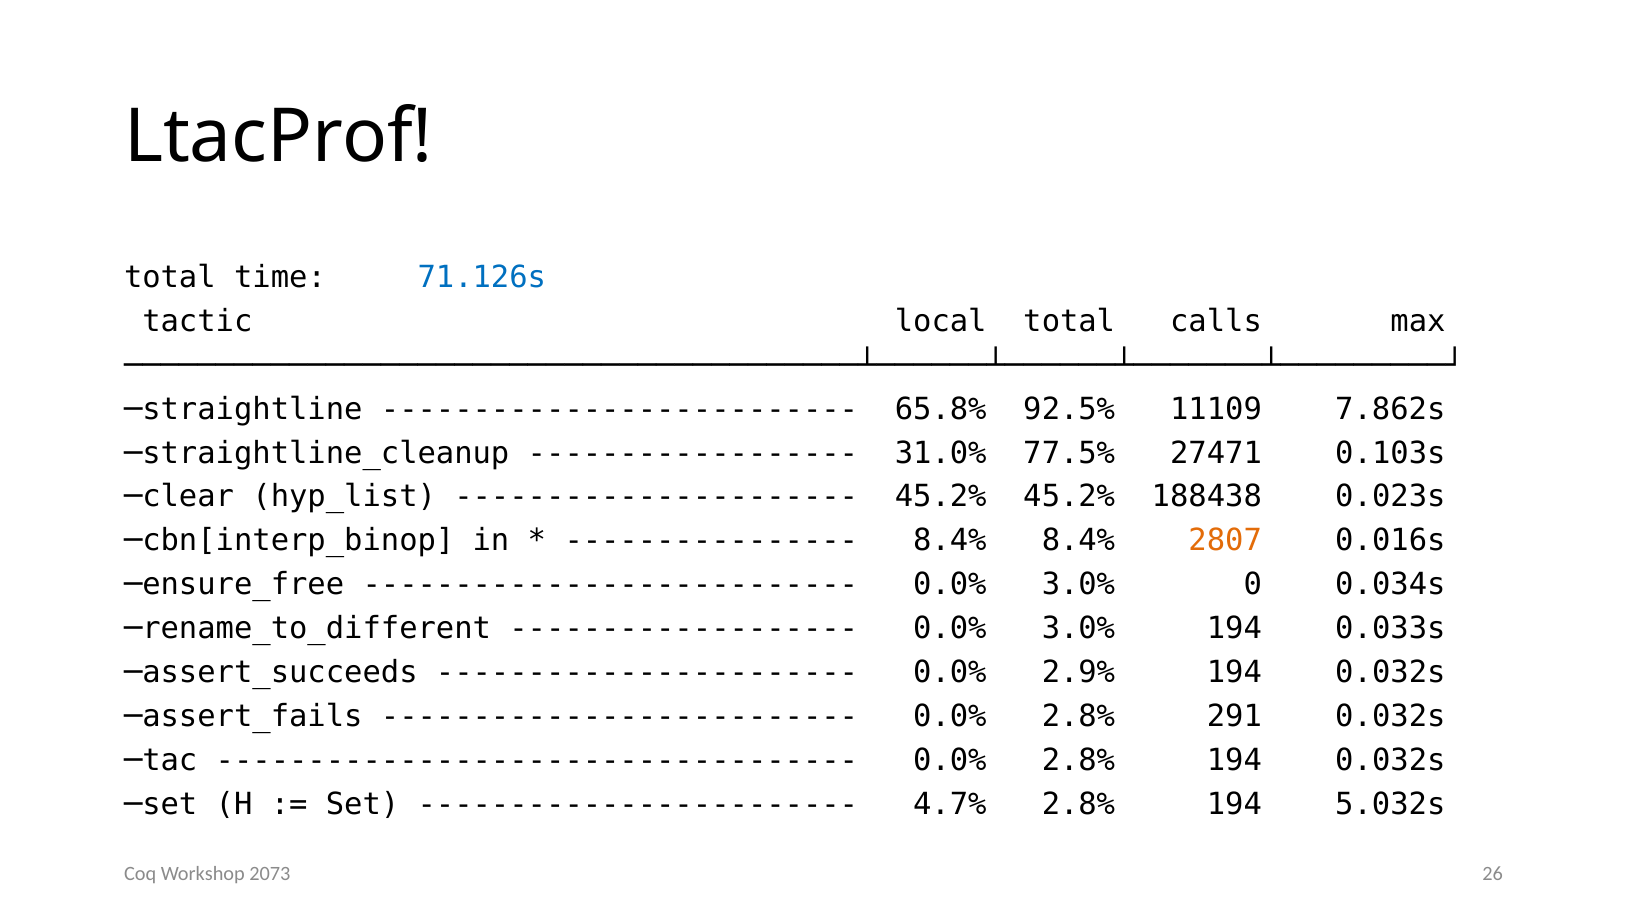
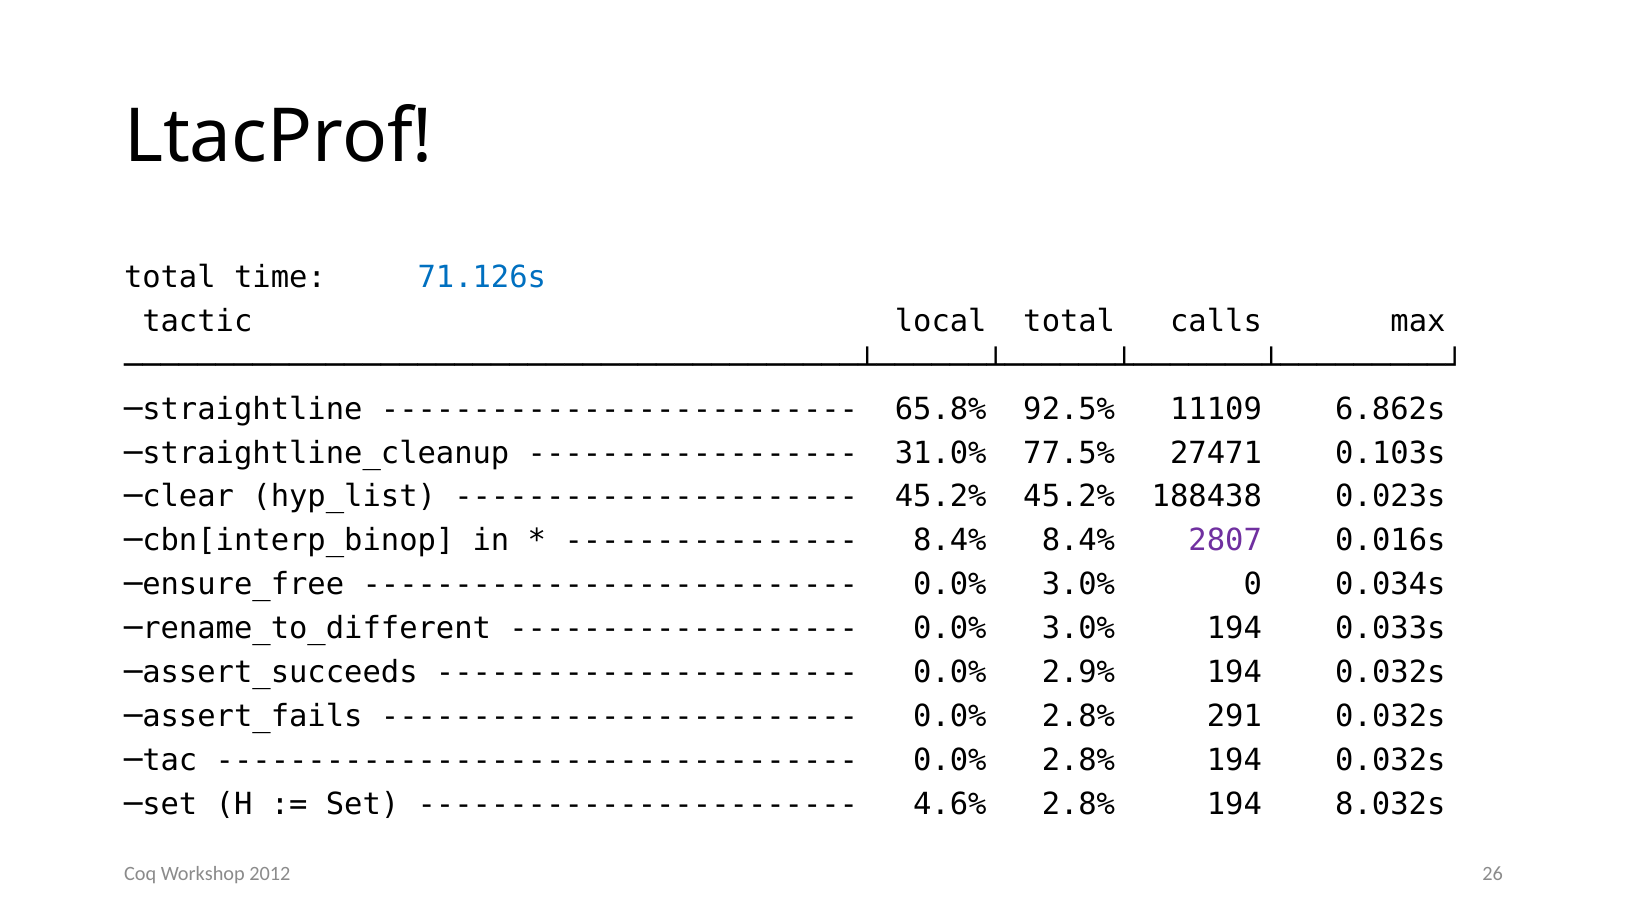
7.862s: 7.862s -> 6.862s (1390, 409)
2807 colour: orange -> purple (1225, 541)
4.7%: 4.7% -> 4.6% (950, 804)
5.032s: 5.032s -> 8.032s (1390, 804)
2073: 2073 -> 2012 (270, 874)
